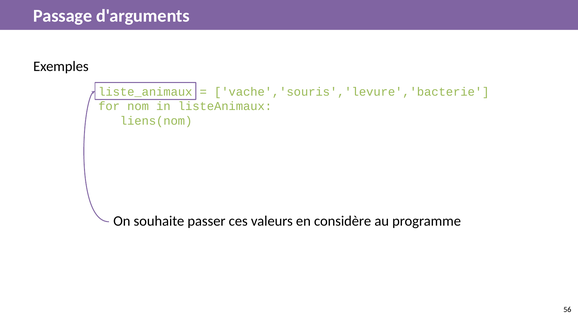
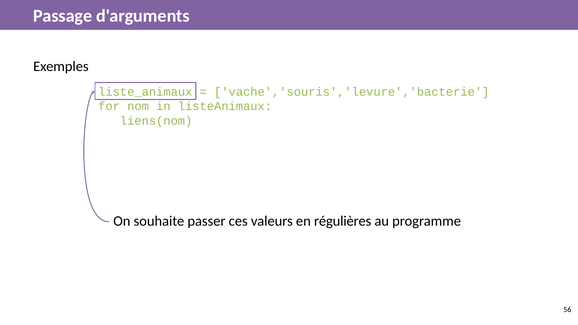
considère: considère -> régulières (343, 221)
